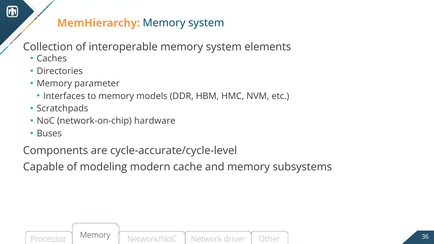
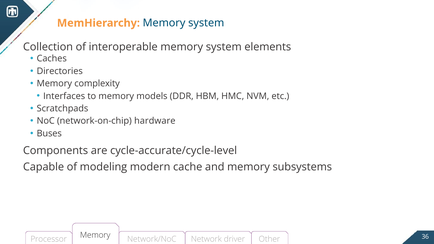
parameter: parameter -> complexity (97, 84)
